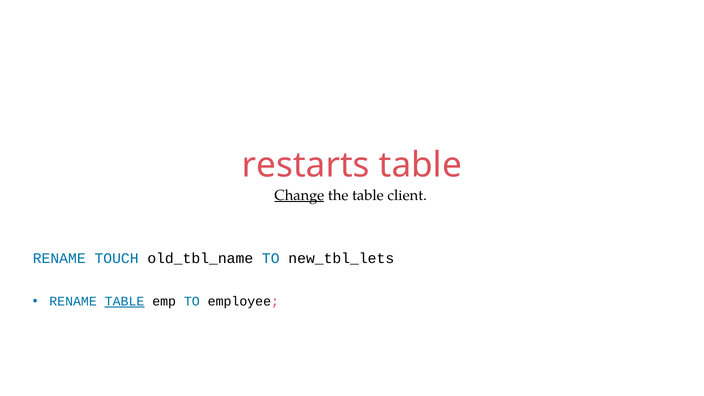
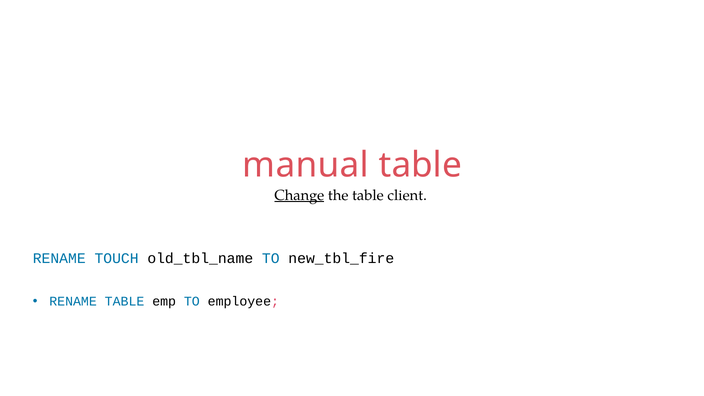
restarts: restarts -> manual (306, 165)
new_tbl_lets: new_tbl_lets -> new_tbl_fire (341, 258)
TABLE underline: present -> none (125, 301)
